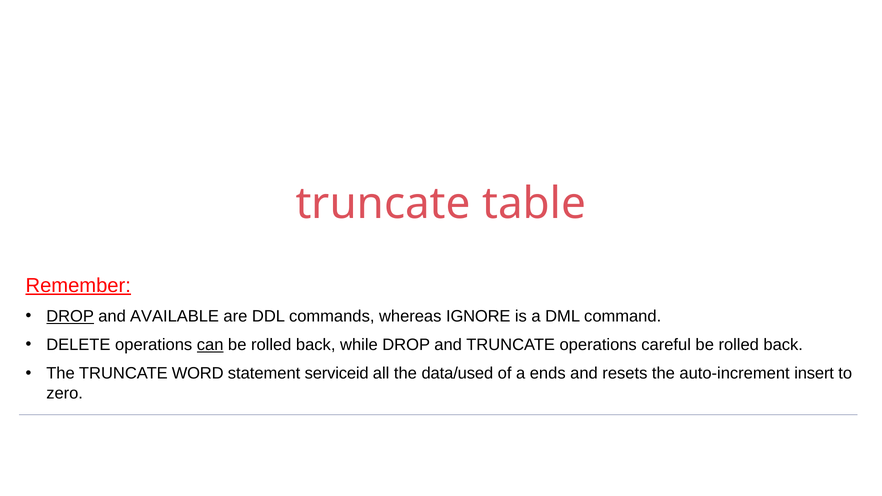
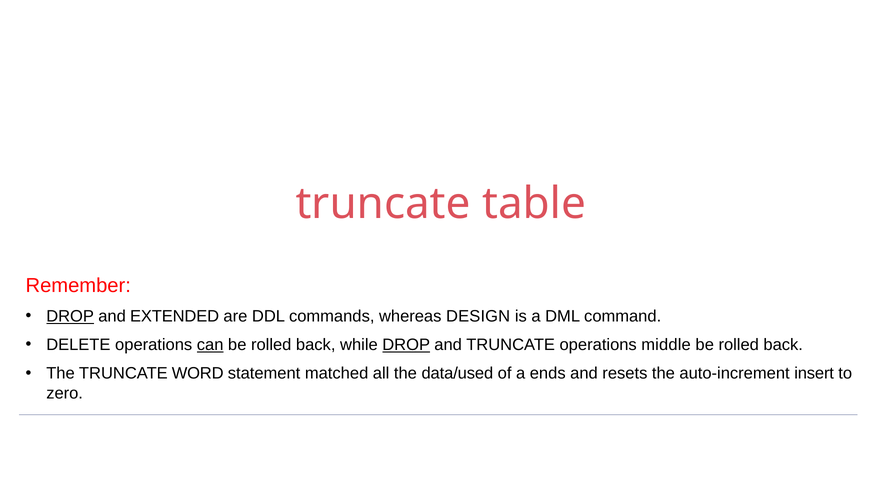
Remember underline: present -> none (78, 286)
AVAILABLE: AVAILABLE -> EXTENDED (175, 316)
IGNORE: IGNORE -> DESIGN (478, 316)
DROP underline: none -> present (406, 345)
careful: careful -> middle (666, 345)
serviceid: serviceid -> matched (337, 374)
